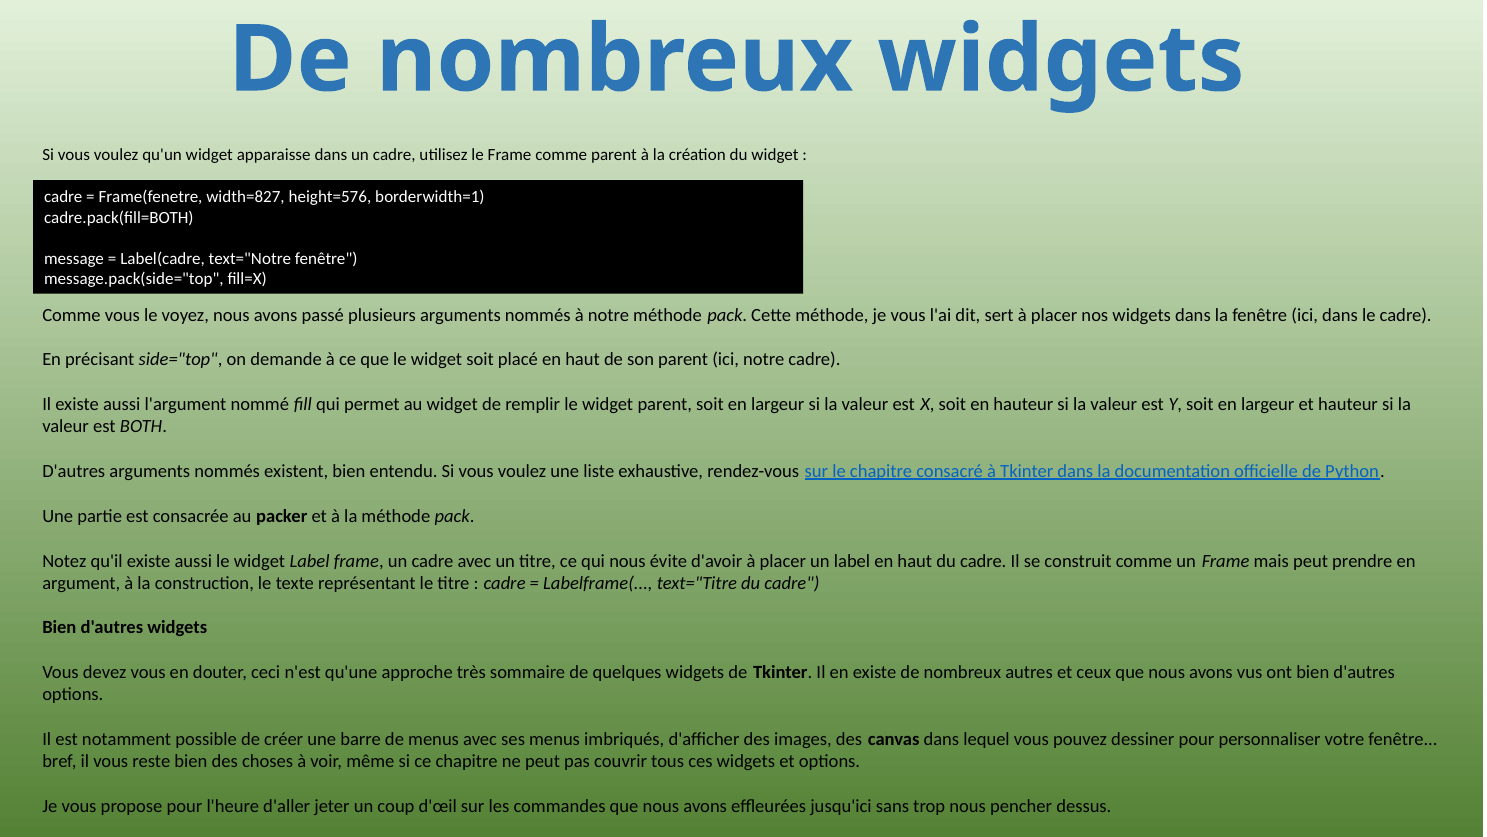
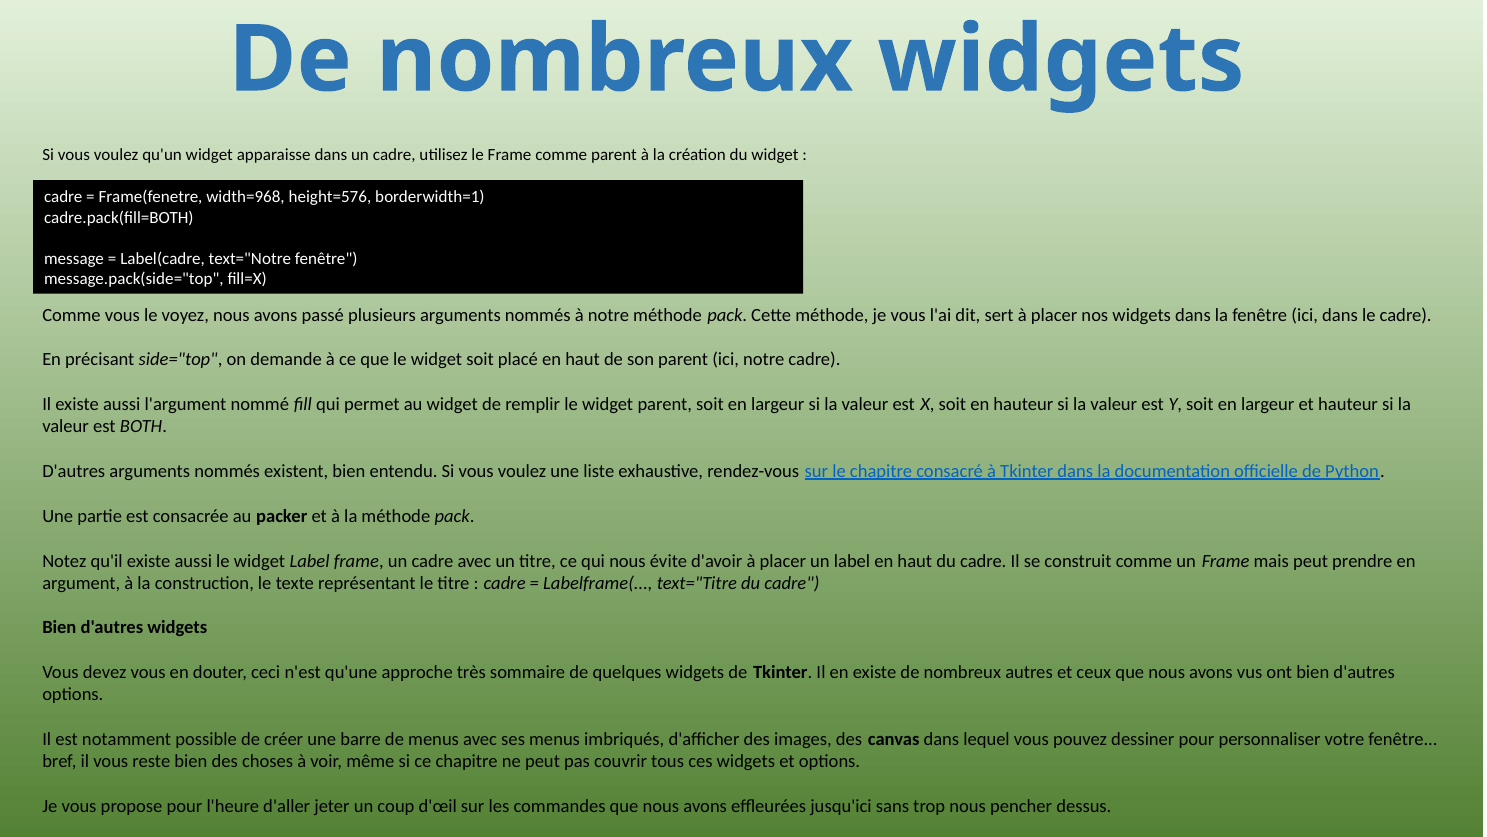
width=827: width=827 -> width=968 (246, 197)
